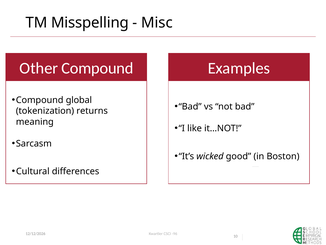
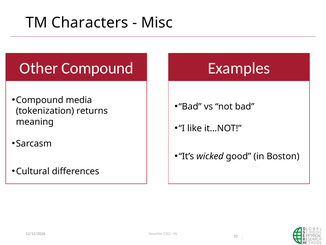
Misspelling: Misspelling -> Characters (90, 23)
global: global -> media (79, 100)
